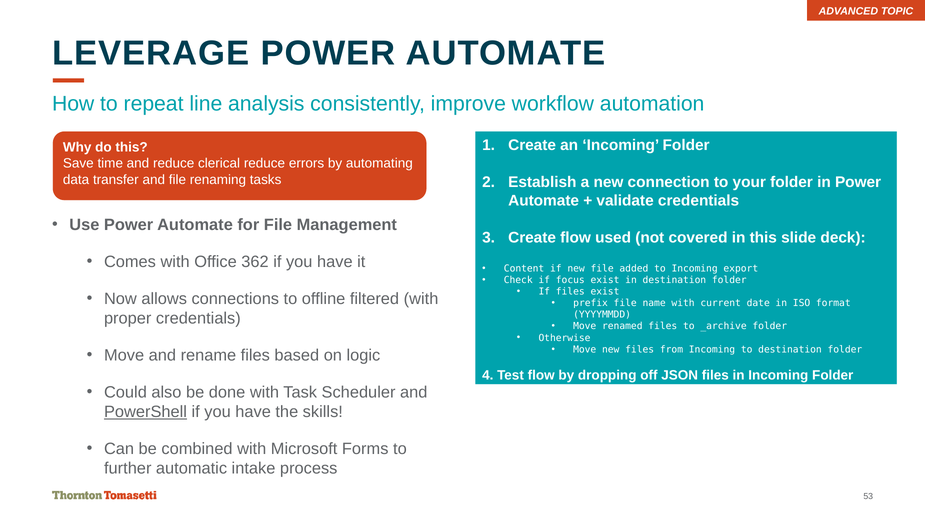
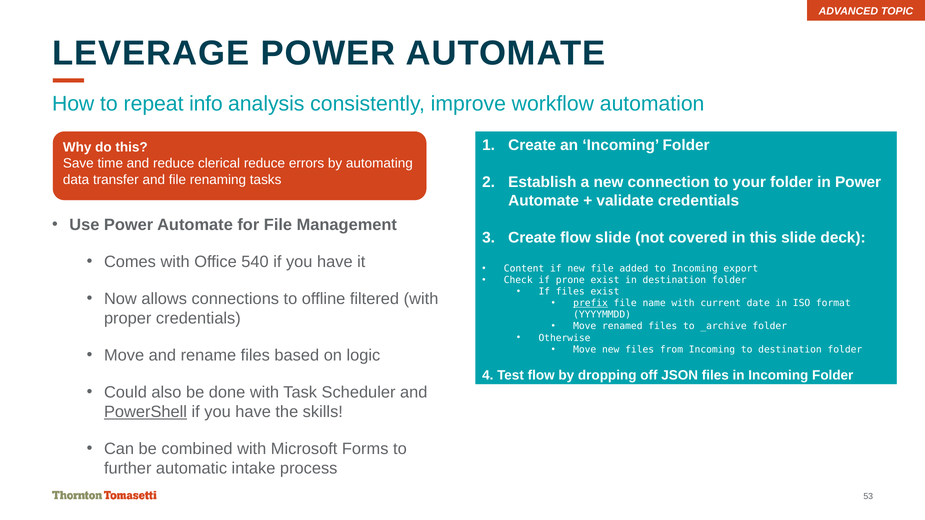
line: line -> info (206, 104)
flow used: used -> slide (613, 238)
362: 362 -> 540 (255, 262)
focus: focus -> prone (570, 280)
prefix underline: none -> present (591, 303)
